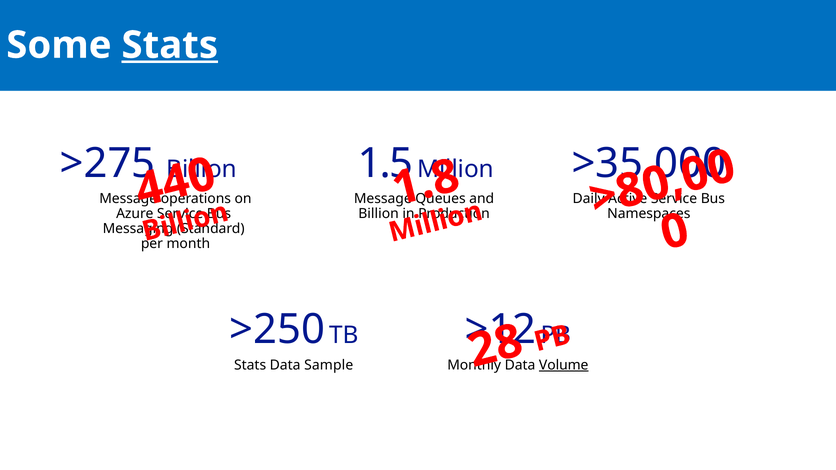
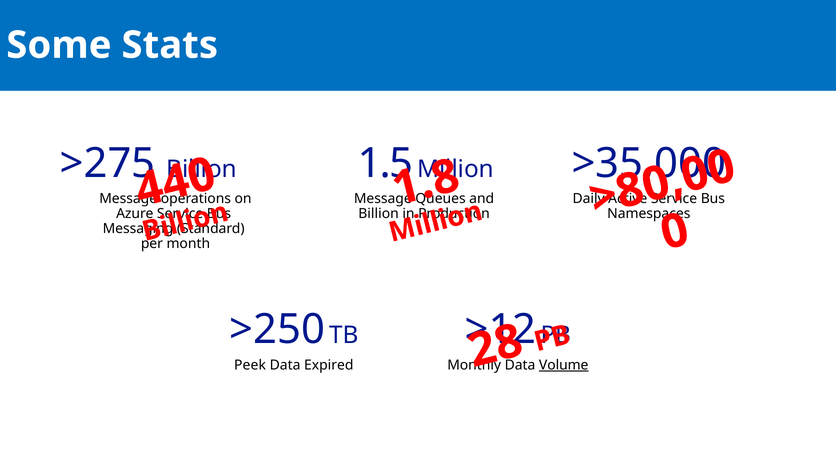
Stats underline: present -> none (170, 45)
Stats: Stats -> Peek (250, 365)
Sample: Sample -> Expired (329, 365)
